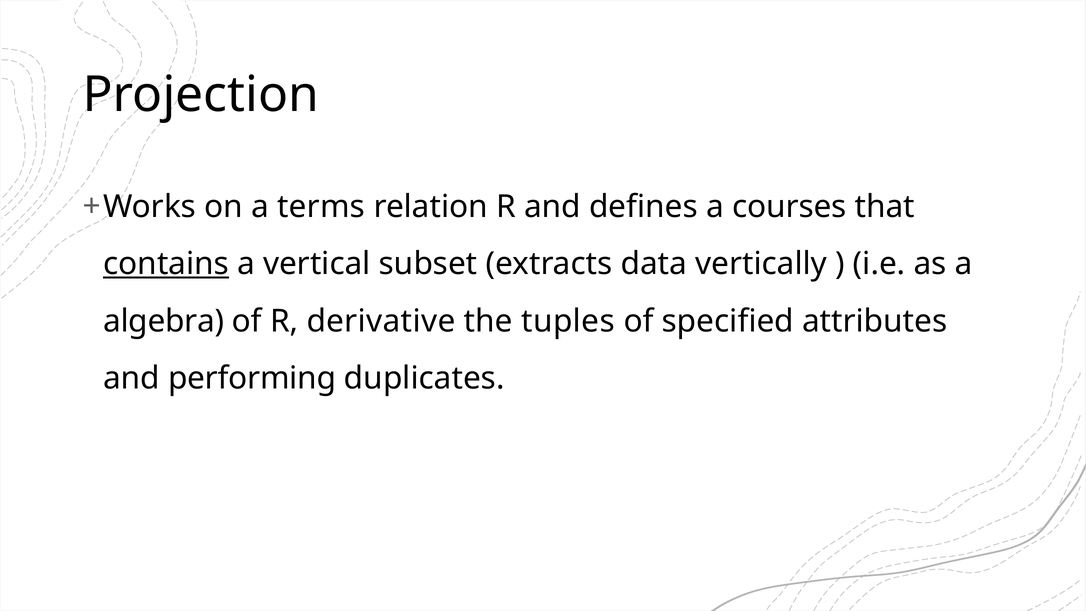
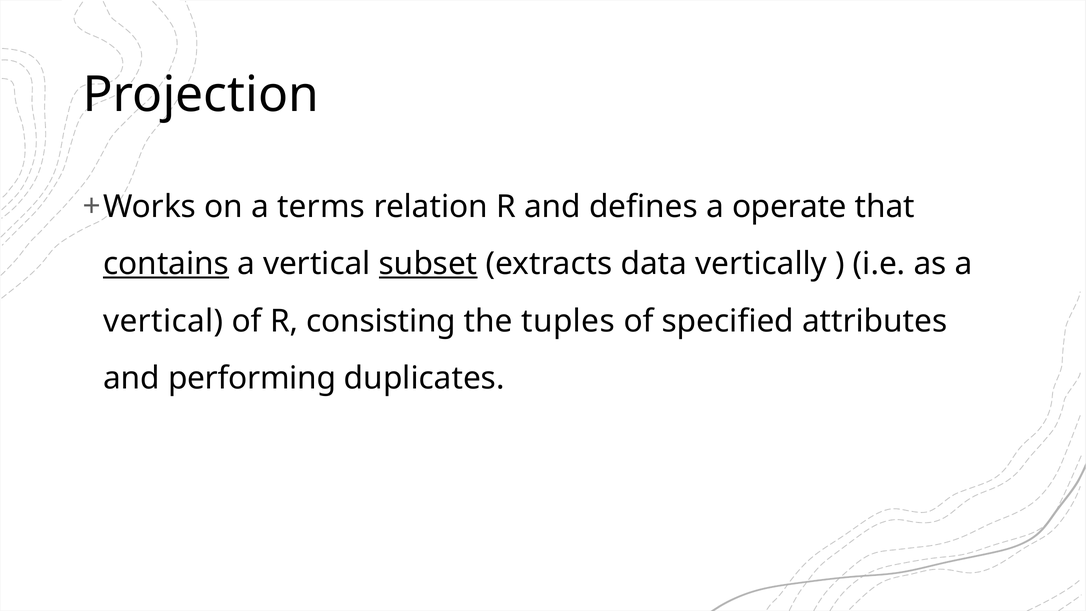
courses: courses -> operate (789, 207)
subset underline: none -> present (428, 264)
algebra: algebra -> vertical (163, 321)
derivative: derivative -> consisting (381, 321)
